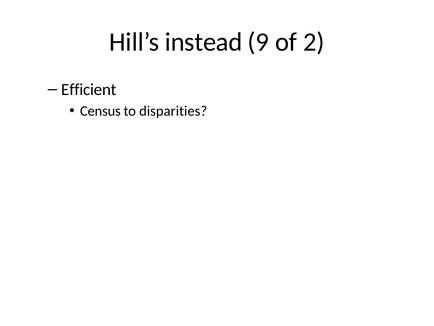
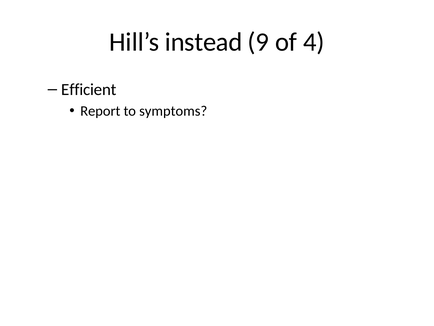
2: 2 -> 4 (314, 42)
Census: Census -> Report (100, 111)
disparities: disparities -> symptoms (173, 111)
